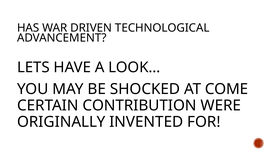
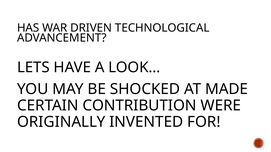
COME: COME -> MADE (227, 89)
